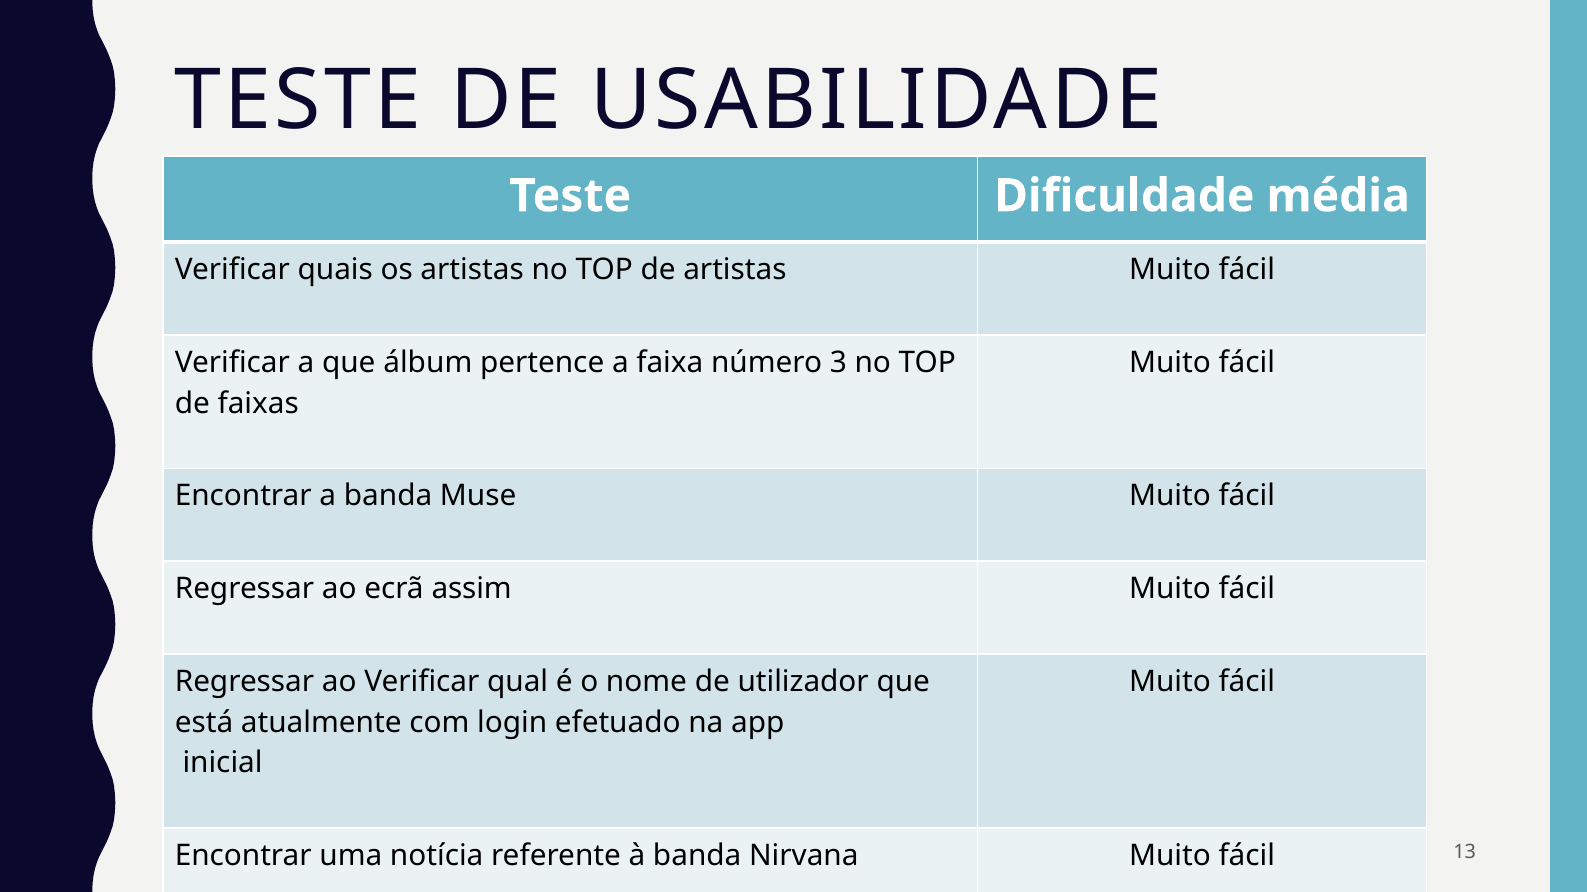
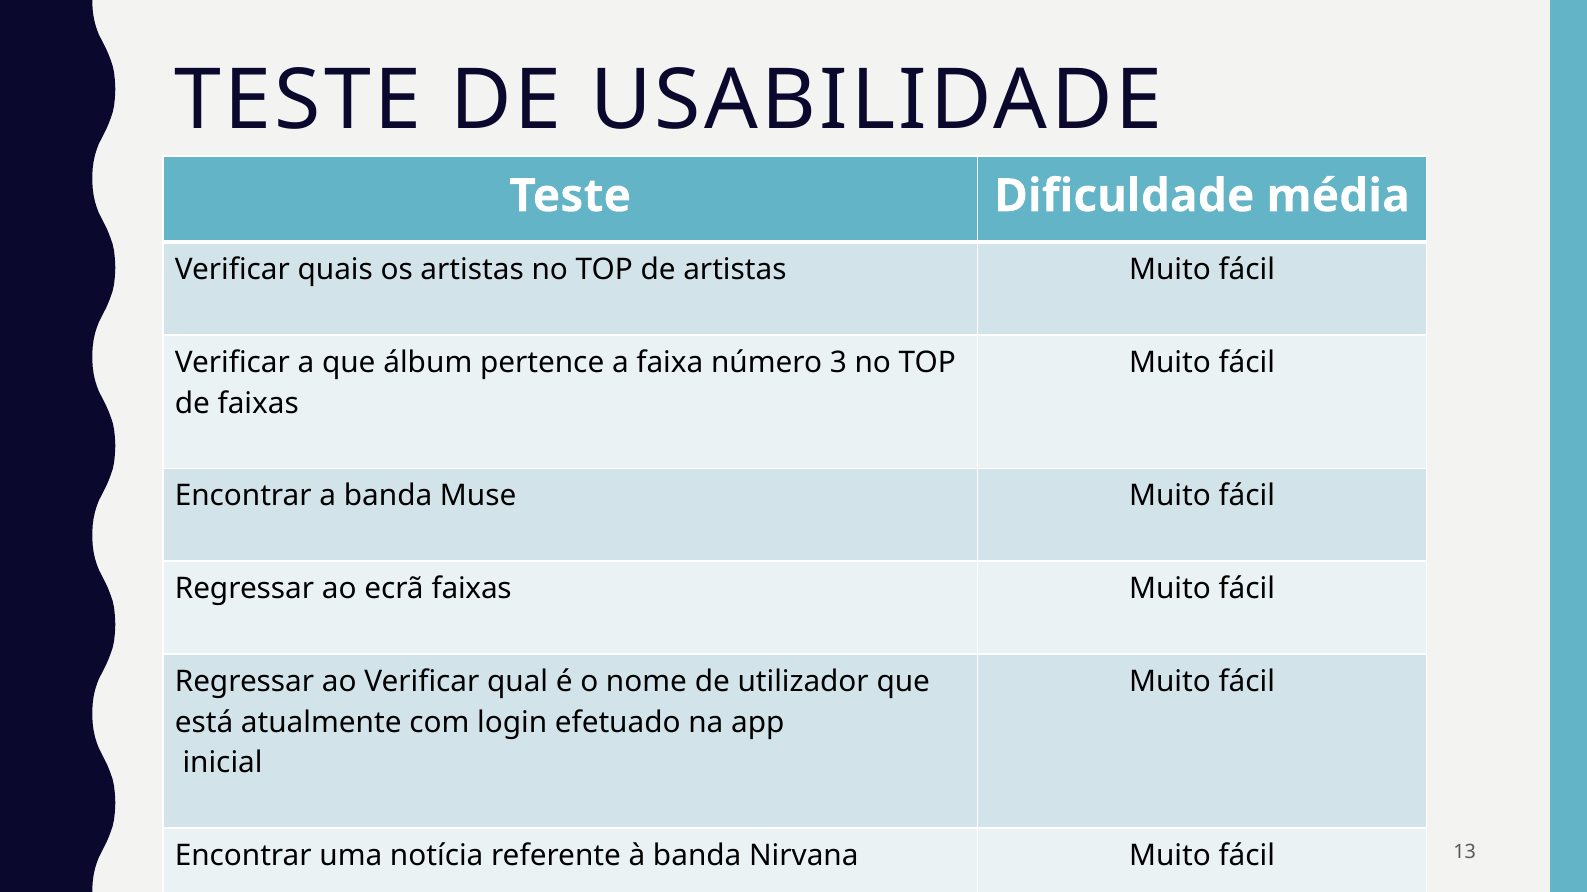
ecrã assim: assim -> faixas (472, 589)
